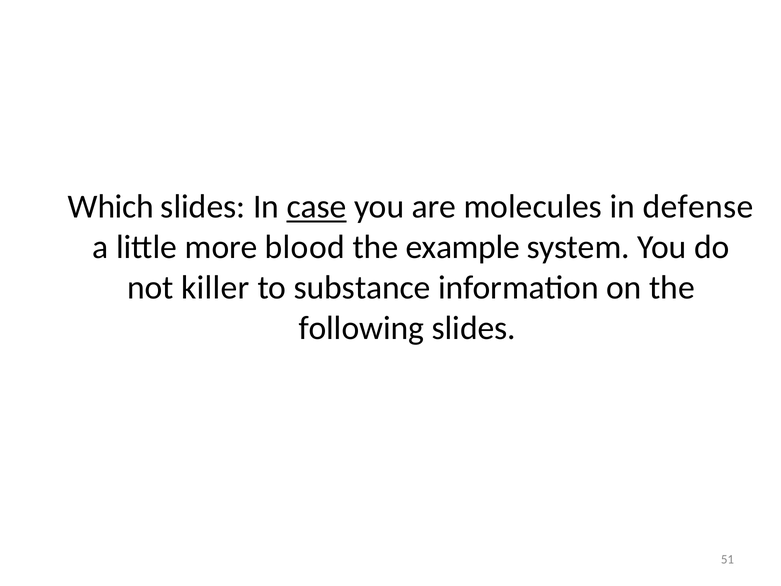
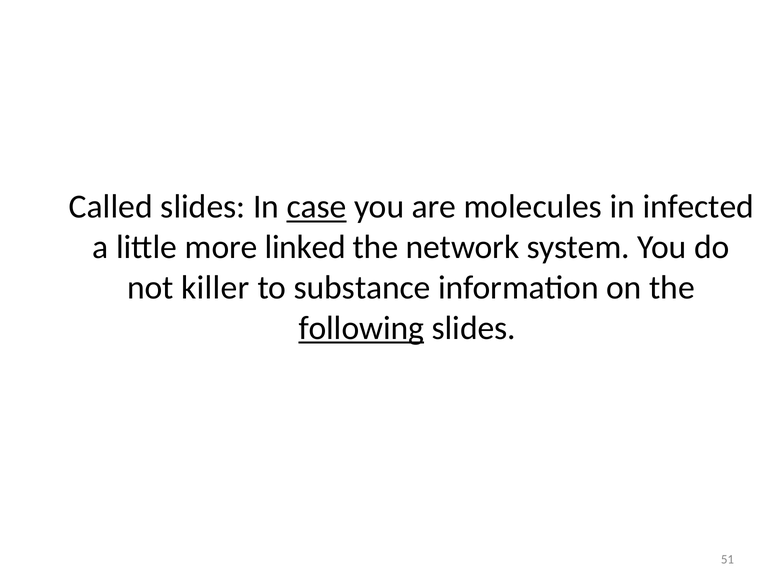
Which: Which -> Called (111, 207)
defense: defense -> infected (698, 207)
blood: blood -> linked (305, 247)
example: example -> network (463, 247)
following underline: none -> present (361, 328)
